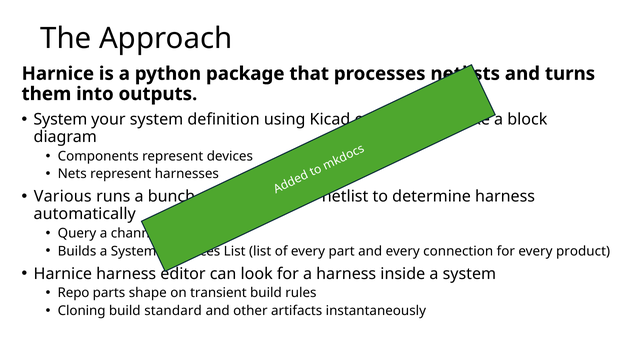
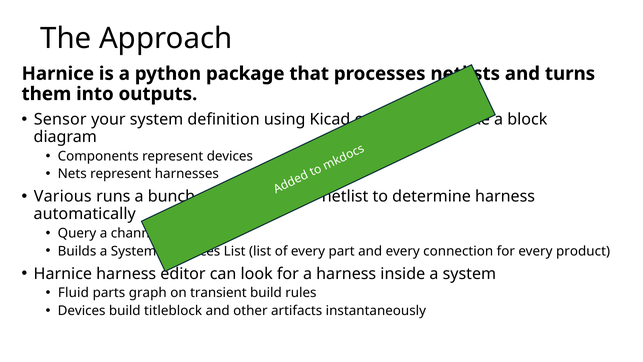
System: System -> Sensor (60, 119)
Repo: Repo -> Fluid (73, 293)
shape: shape -> graph (148, 293)
Cloning: Cloning -> Devices (82, 311)
standard: standard -> titleblock (173, 311)
